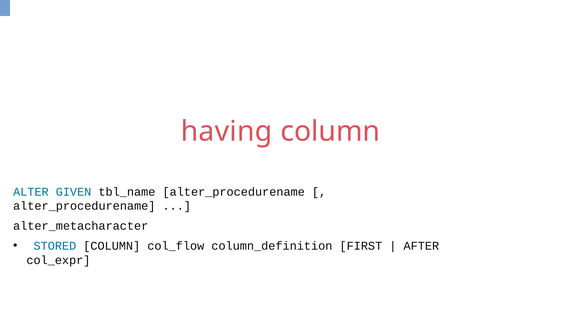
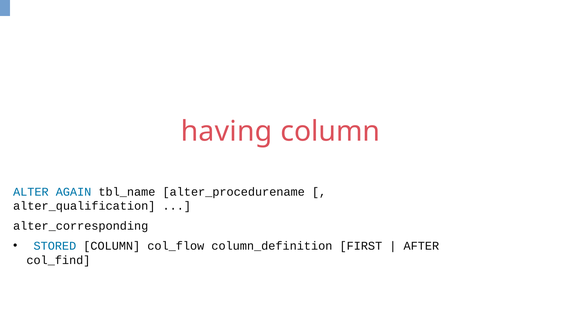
GIVEN: GIVEN -> AGAIN (74, 192)
alter_procedurename: alter_procedurename -> alter_qualification (84, 206)
alter_metacharacter: alter_metacharacter -> alter_corresponding (81, 226)
col_expr: col_expr -> col_find (58, 260)
